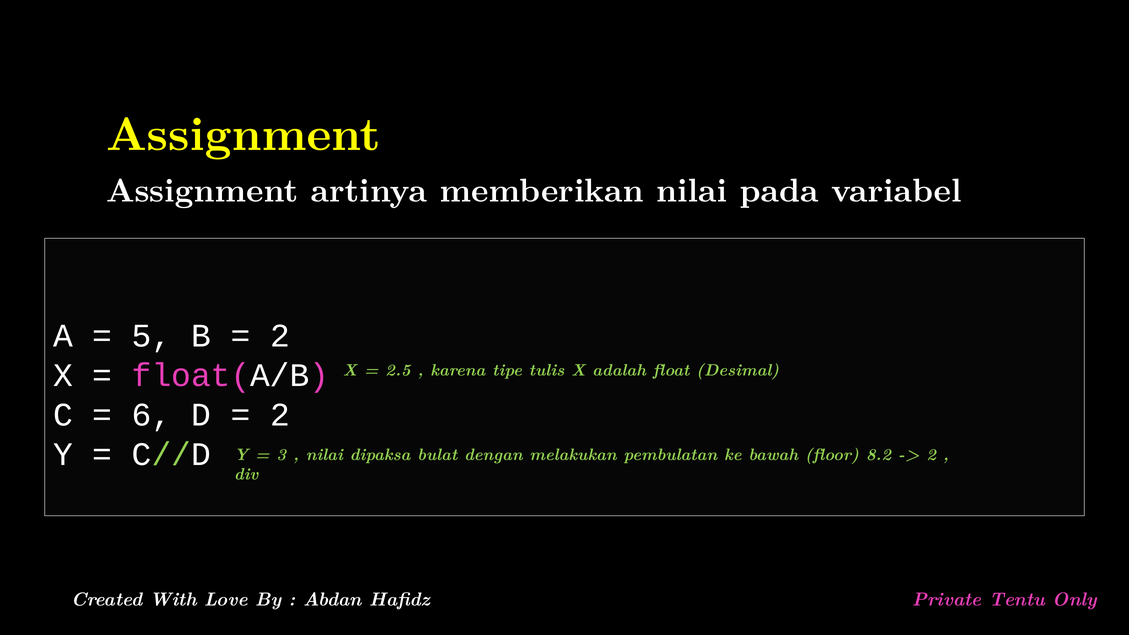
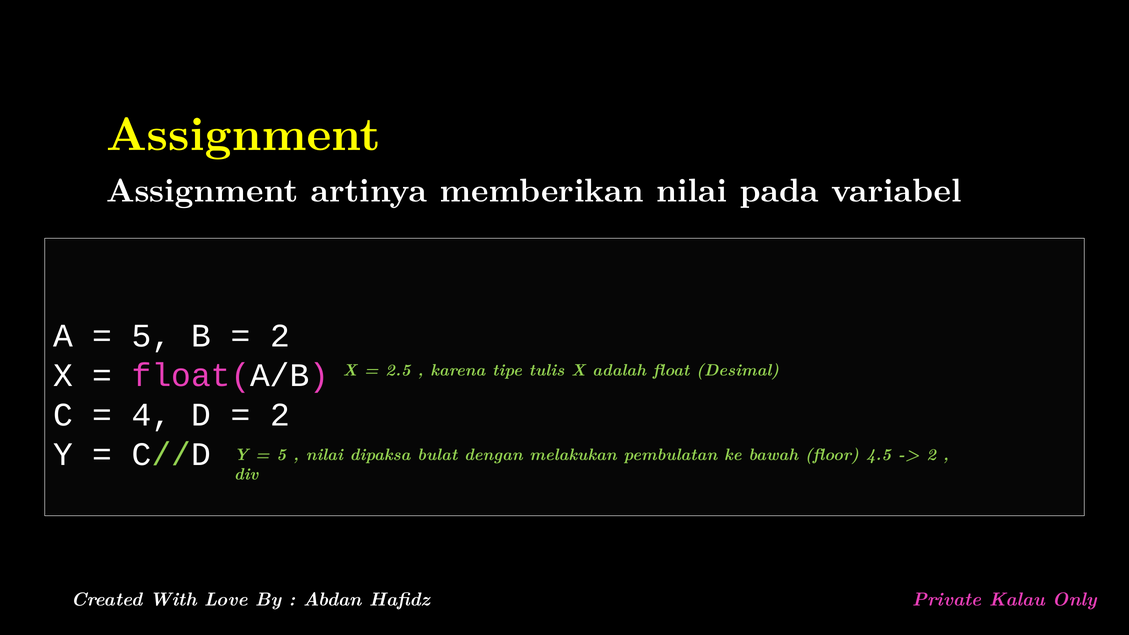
6: 6 -> 4 (152, 415)
3: 3 -> 5 (281, 455)
8.2: 8.2 -> 4.5 (879, 455)
Tentu: Tentu -> Kalau (1017, 599)
